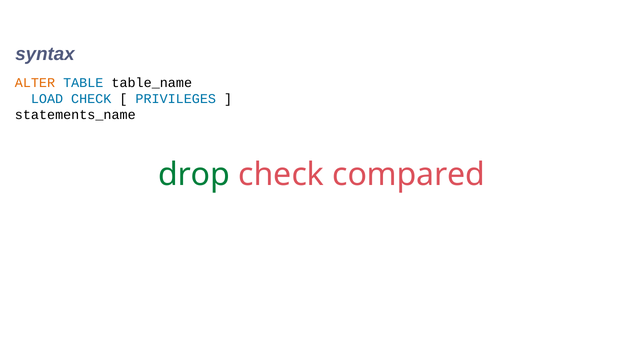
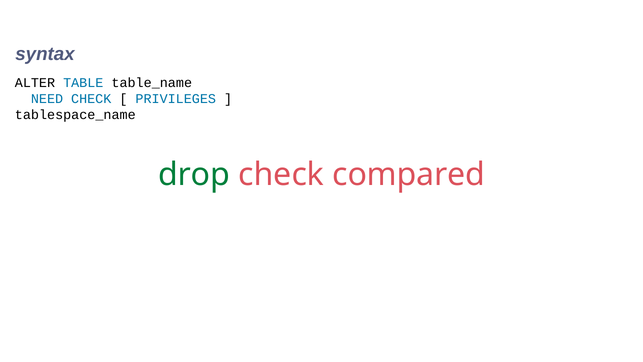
ALTER colour: orange -> black (35, 83)
LOAD: LOAD -> NEED (47, 99)
statements_name: statements_name -> tablespace_name (75, 115)
